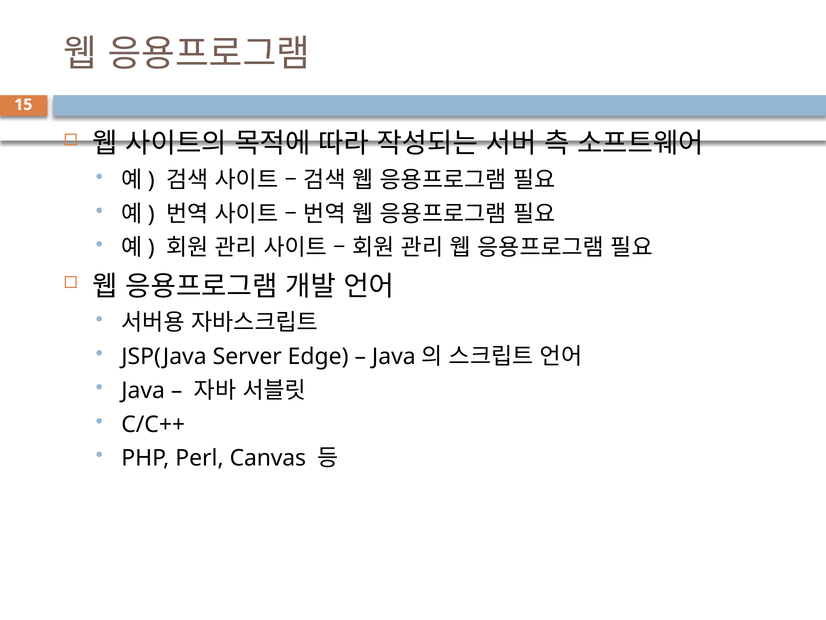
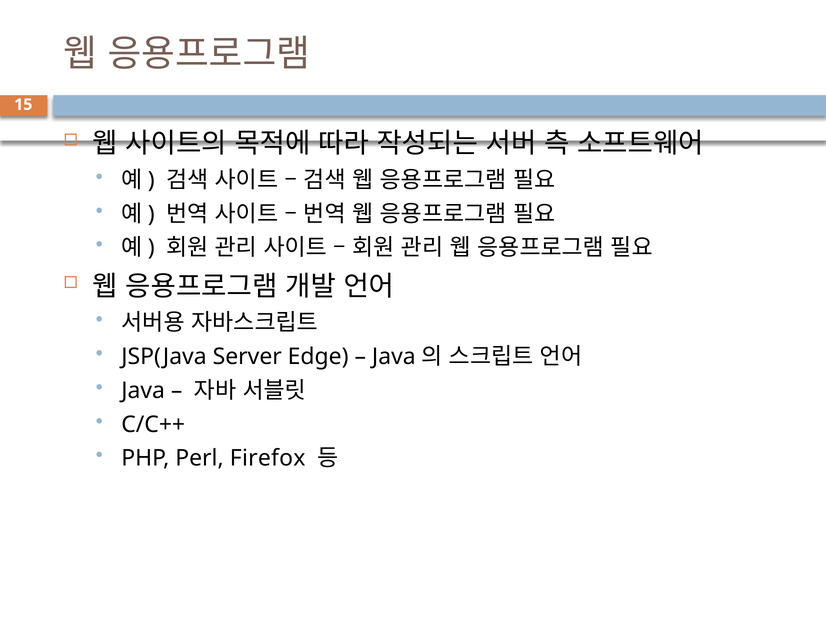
Canvas: Canvas -> Firefox (268, 458)
